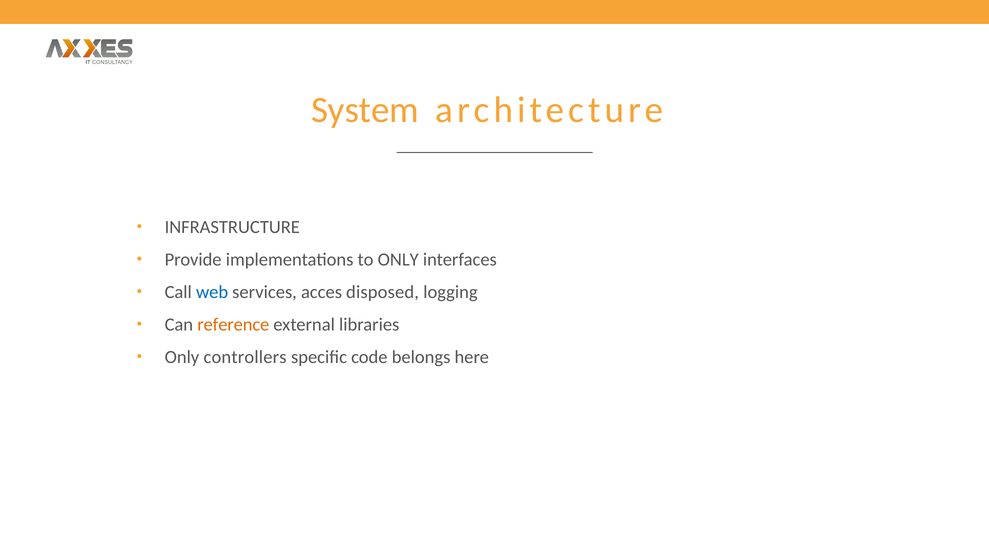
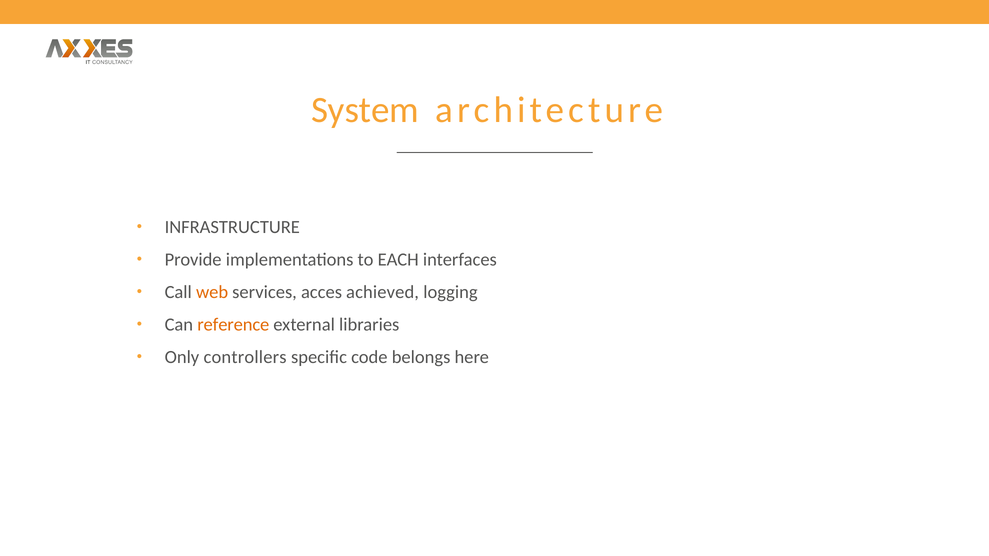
to ONLY: ONLY -> EACH (398, 260)
web colour: blue -> orange (212, 292)
disposed: disposed -> achieved (383, 292)
